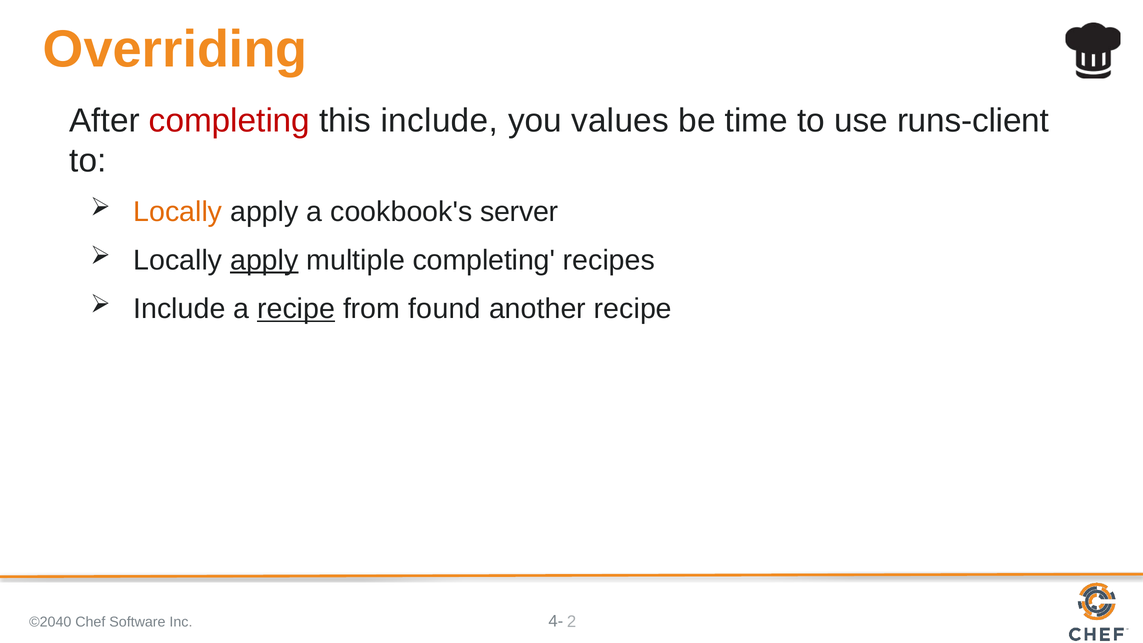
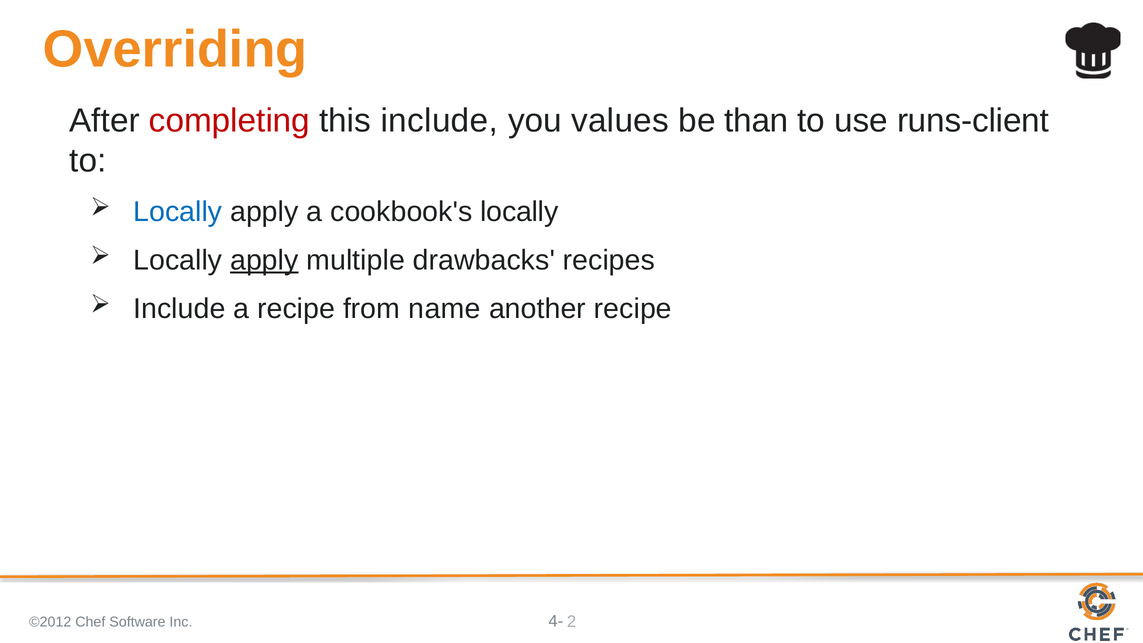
time: time -> than (756, 121)
Locally colour: orange -> blue (178, 212)
cookbook's server: server -> locally (519, 212)
multiple completing: completing -> drawbacks (484, 260)
recipe underline: present -> none (296, 309)
found: found -> name (444, 309)
©2040: ©2040 -> ©2012 (50, 622)
